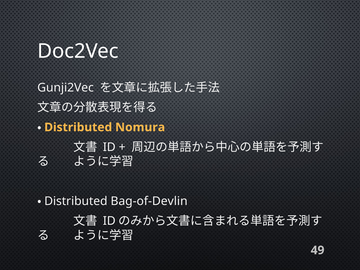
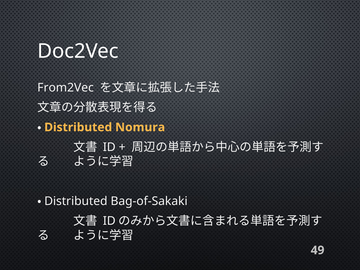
Gunji2Vec: Gunji2Vec -> From2Vec (66, 88)
Bag-of-Devlin: Bag-of-Devlin -> Bag-of-Sakaki (149, 201)
